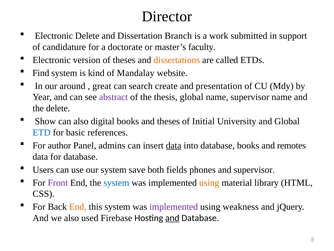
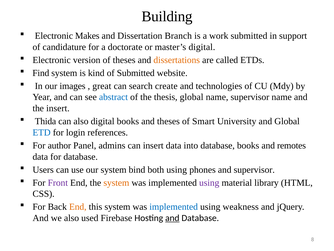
Director: Director -> Building (167, 16)
Electronic Delete: Delete -> Makes (87, 36)
master’s faculty: faculty -> digital (202, 47)
of Mandalay: Mandalay -> Submitted (136, 73)
around: around -> images (73, 86)
presentation: presentation -> technologies (219, 86)
abstract colour: purple -> blue (113, 97)
the delete: delete -> insert (58, 108)
Show: Show -> Thida (45, 121)
Initial: Initial -> Smart (203, 121)
basic: basic -> login (76, 132)
data underline: present -> none (174, 145)
save: save -> bind (137, 169)
both fields: fields -> using (177, 169)
system colour: blue -> orange (116, 182)
using colour: orange -> purple (209, 182)
implemented colour: purple -> blue (174, 206)
